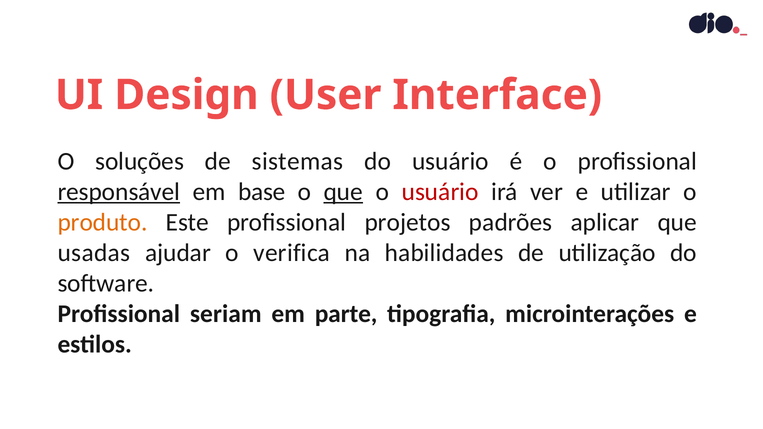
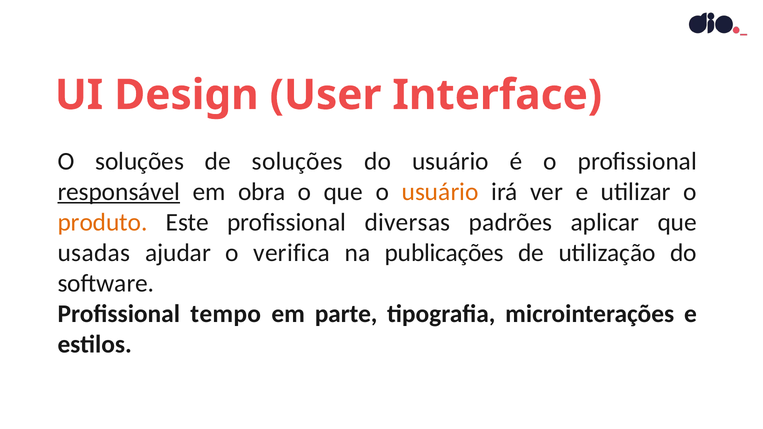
de sistemas: sistemas -> soluções (297, 161)
base: base -> obra (262, 192)
que underline: present -> none (343, 192)
usuário colour: red -> orange (440, 192)
projetos: projetos -> diversas (407, 222)
habilidades: habilidades -> publicações (444, 253)
seriam: seriam -> tempo (226, 314)
